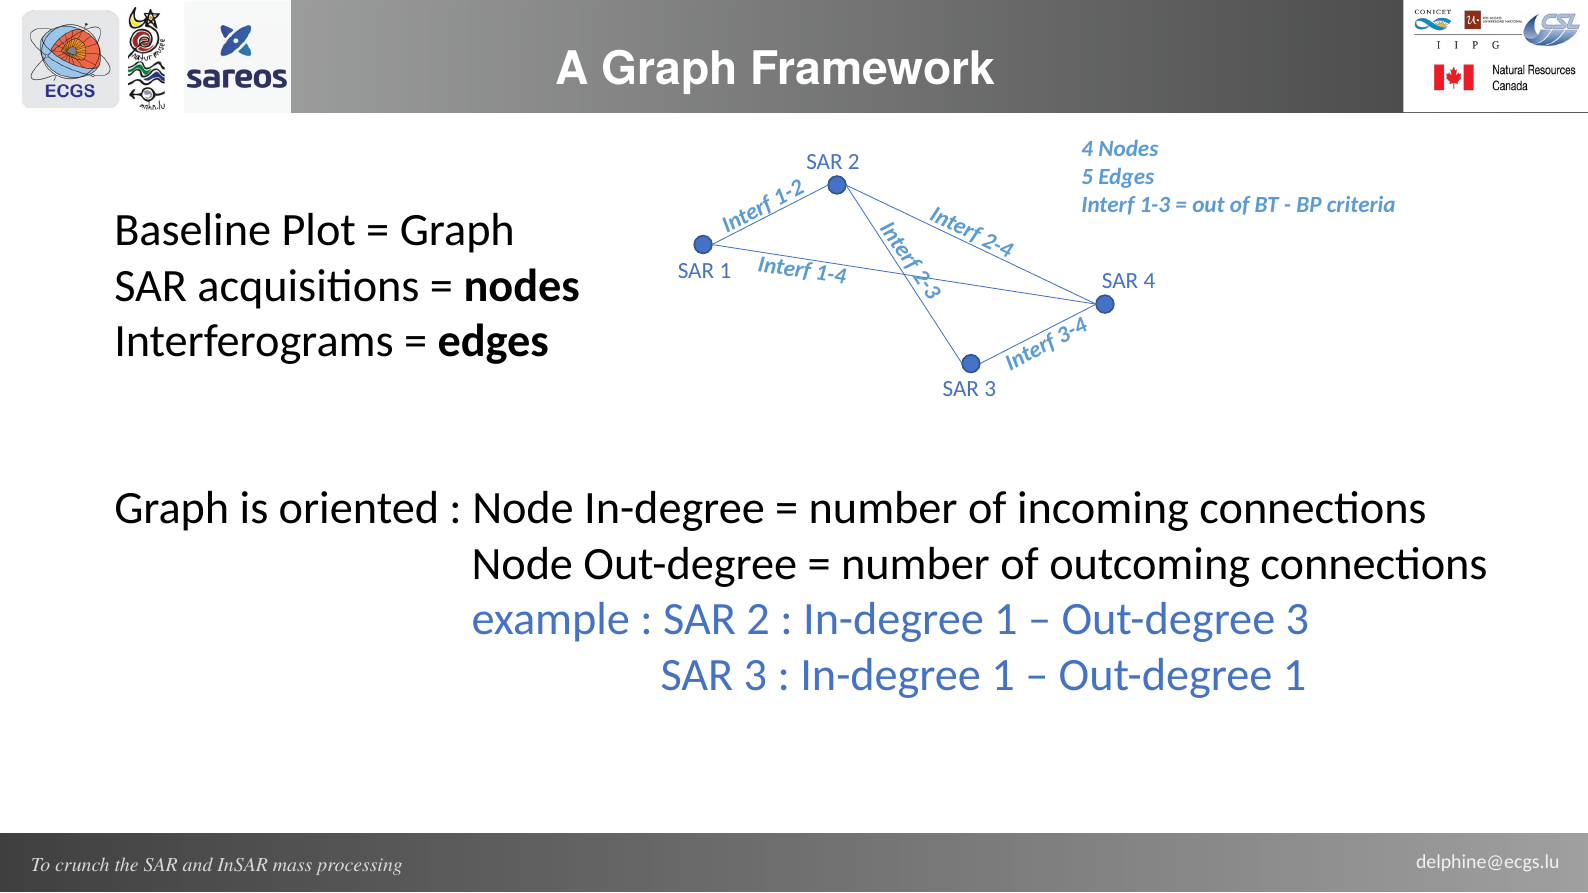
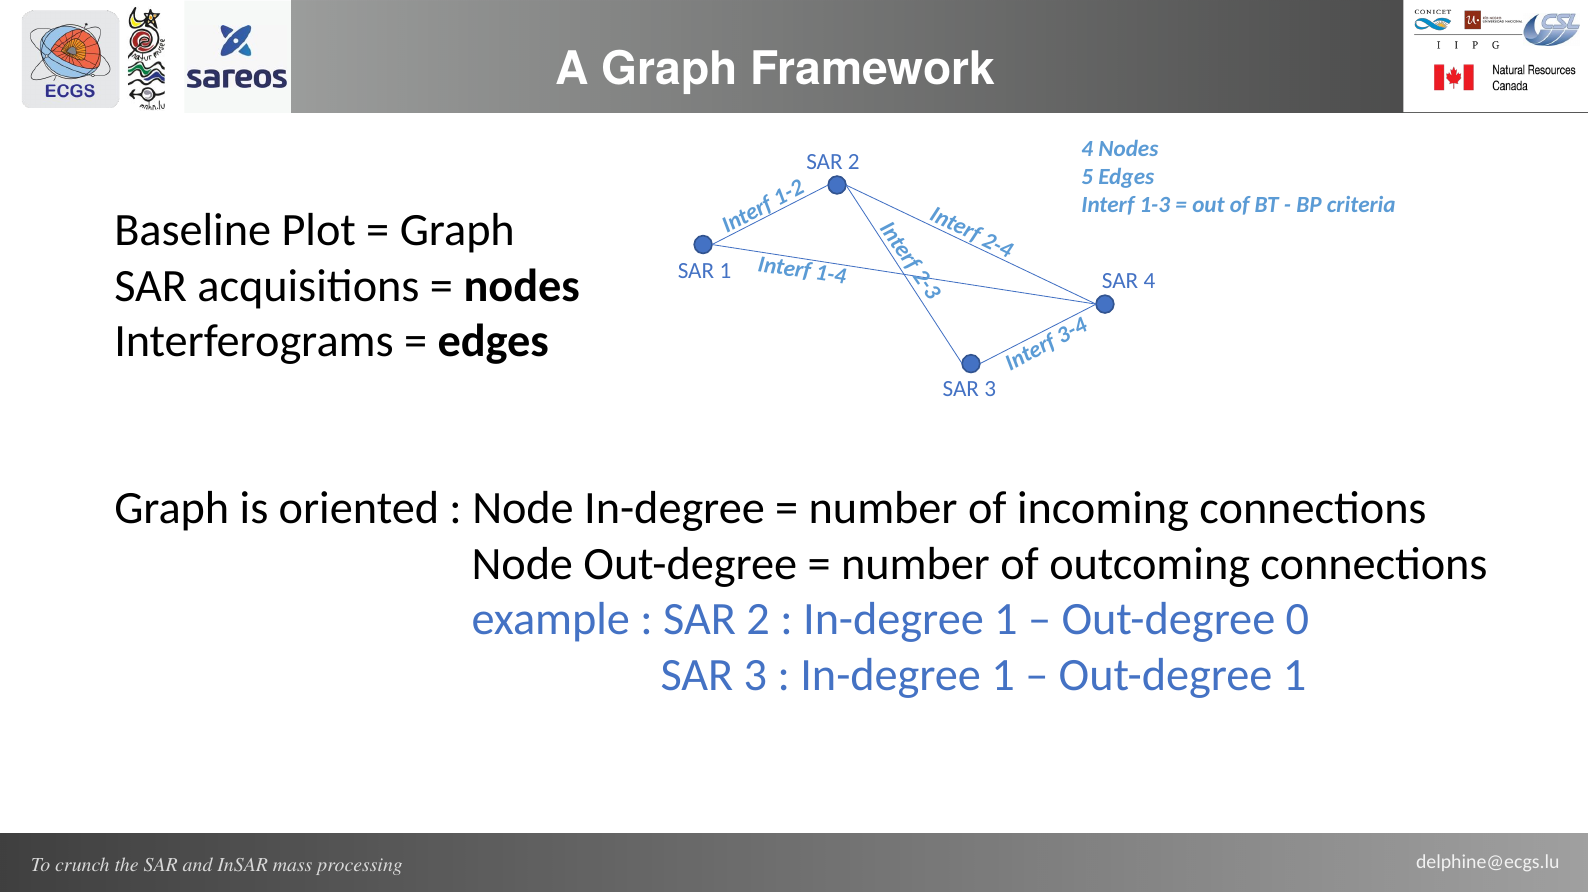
Out-degree 3: 3 -> 0 (1297, 620)
